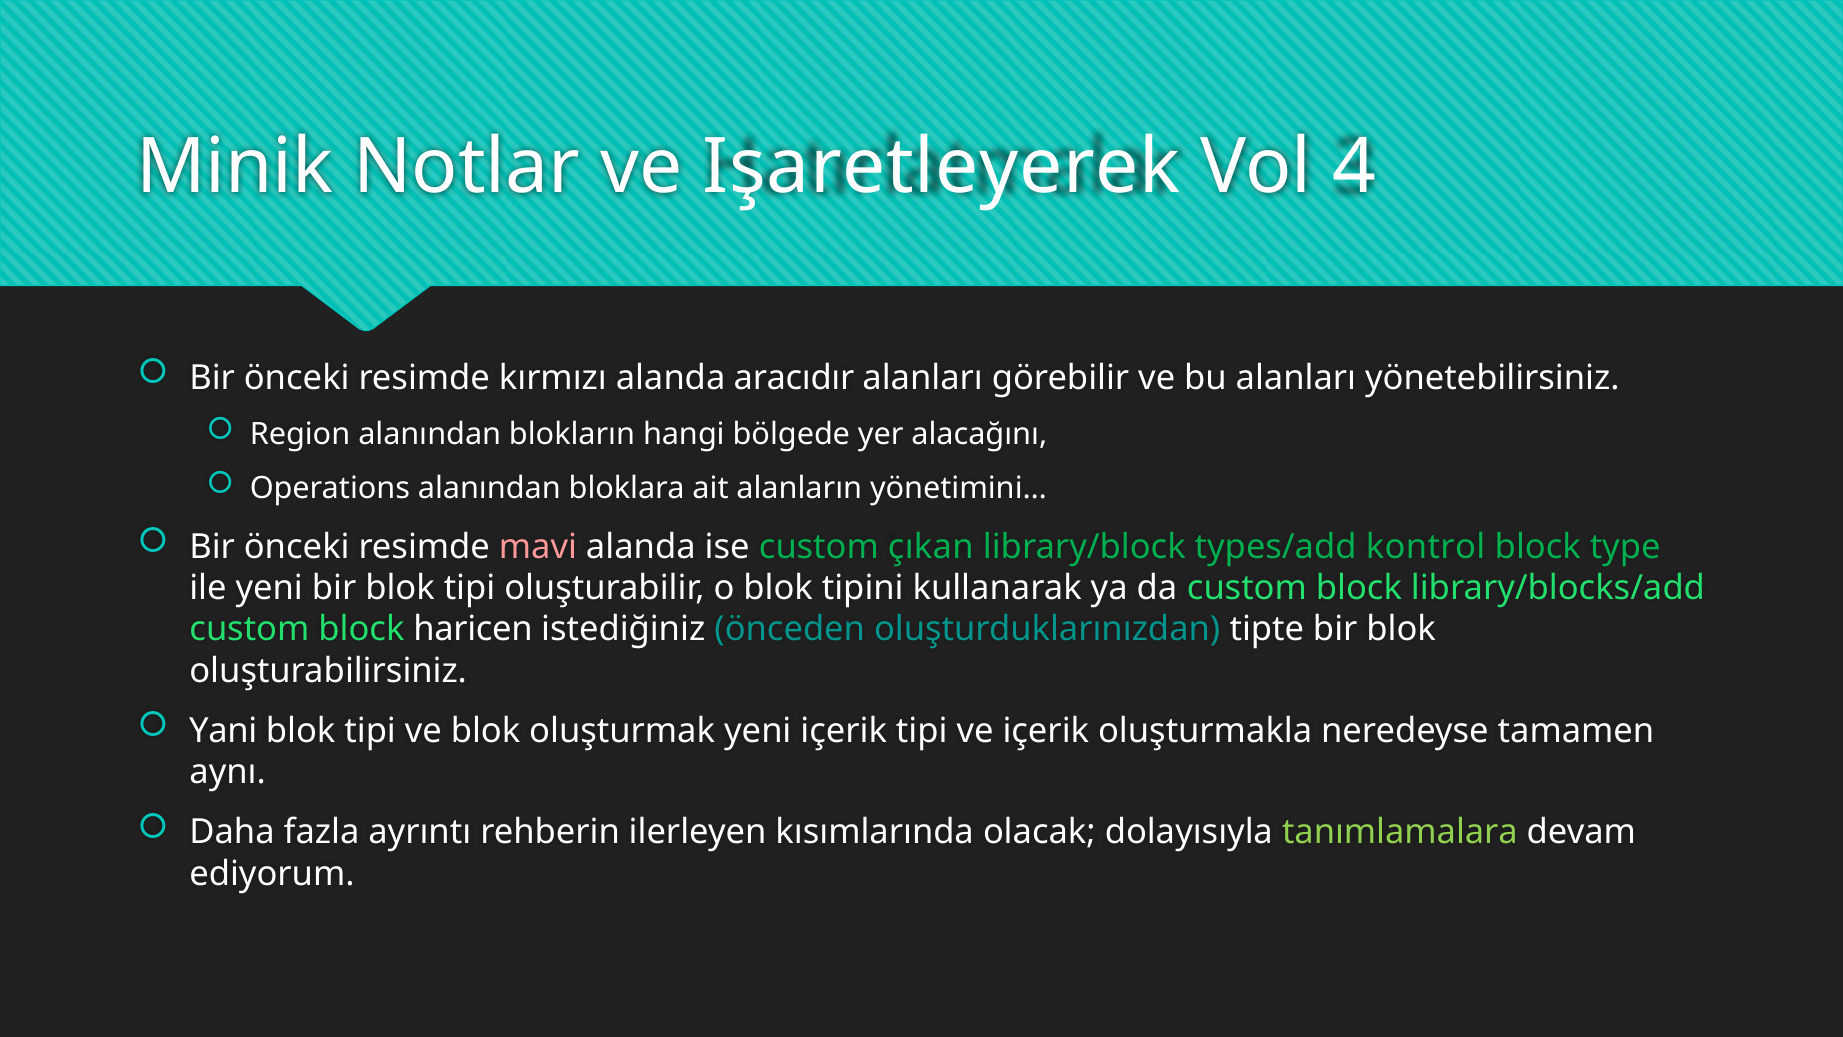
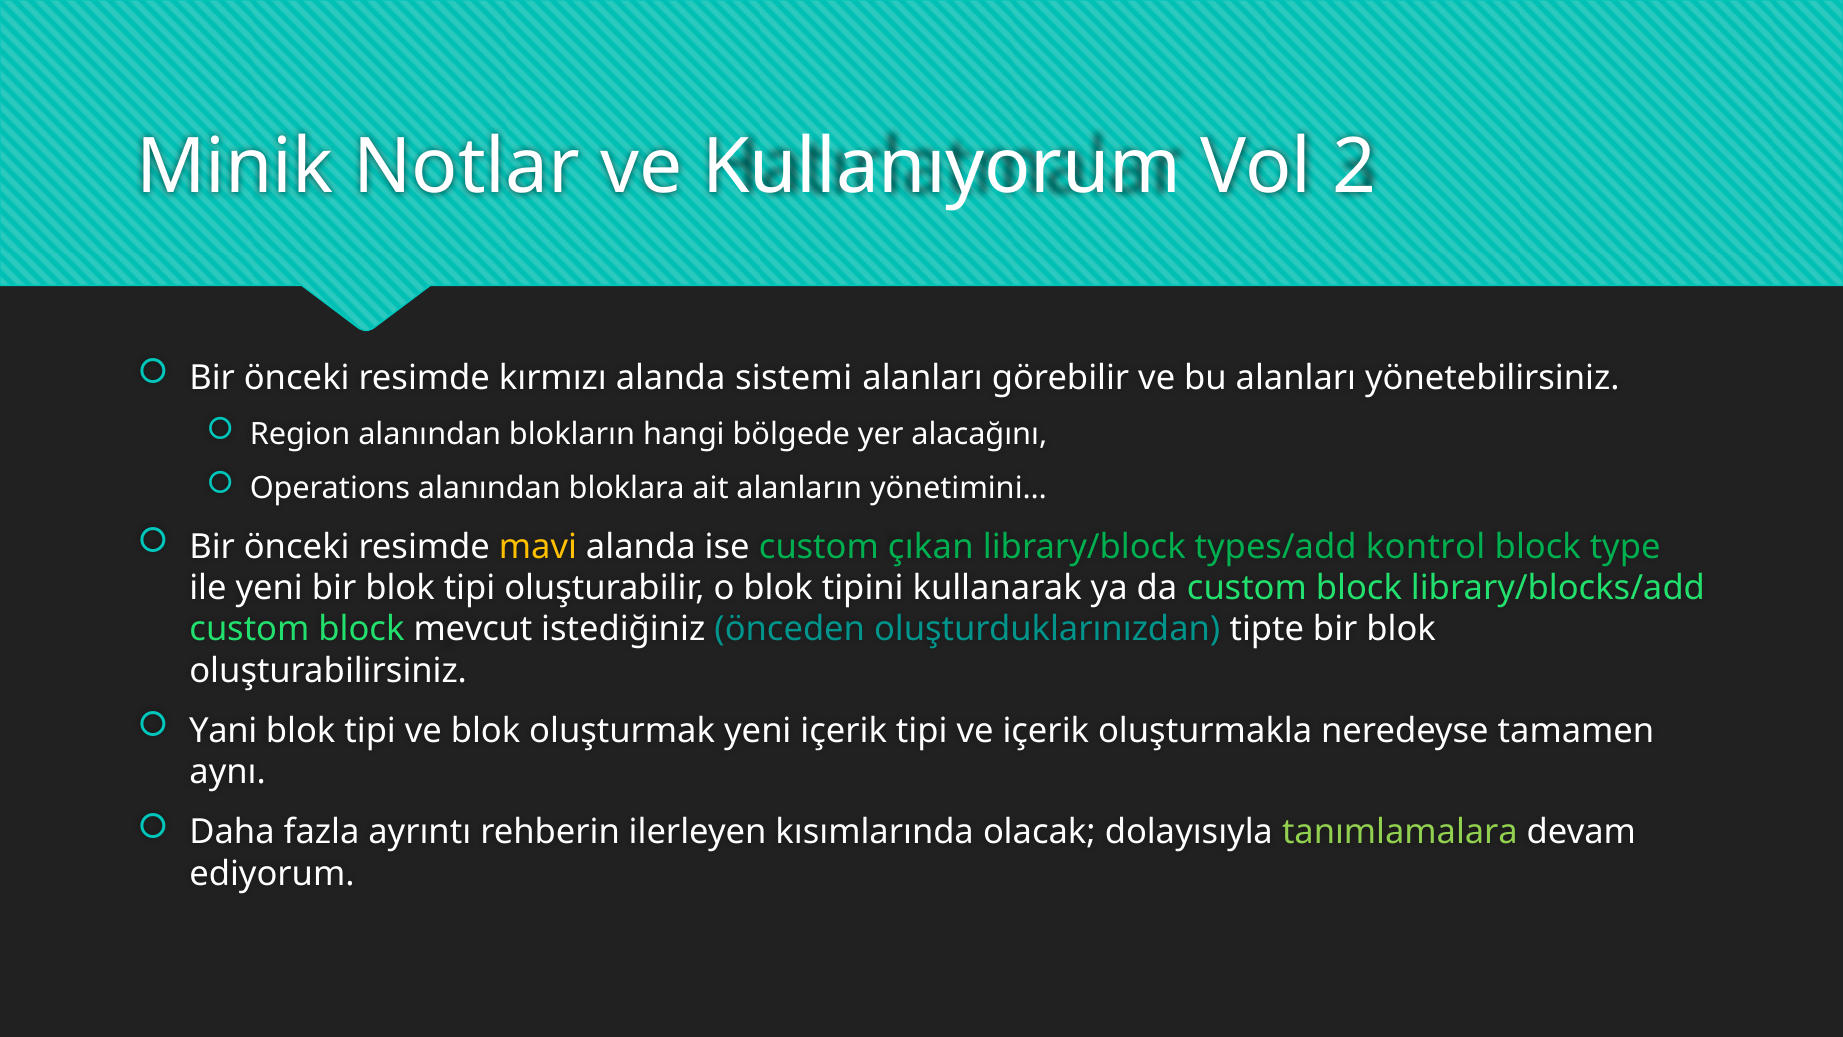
Işaretleyerek: Işaretleyerek -> Kullanıyorum (942, 167)
4: 4 -> 2 (1354, 167)
aracıdır: aracıdır -> sistemi (794, 378)
mavi colour: pink -> yellow (538, 546)
haricen: haricen -> mevcut (473, 629)
